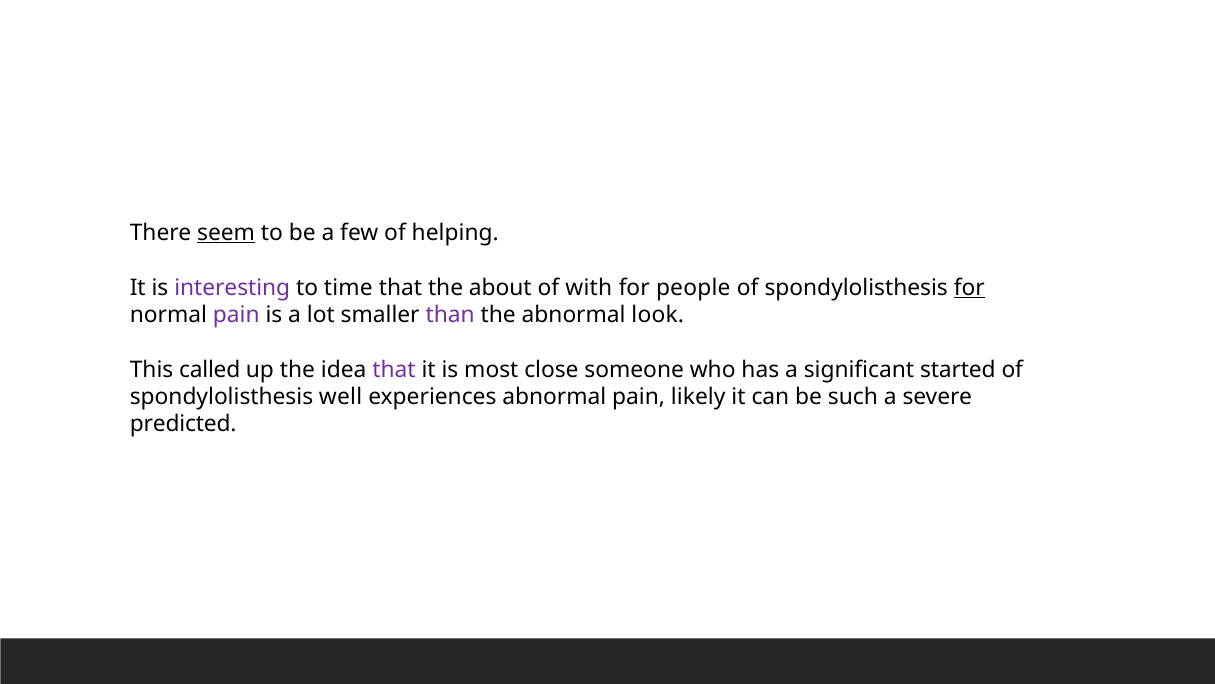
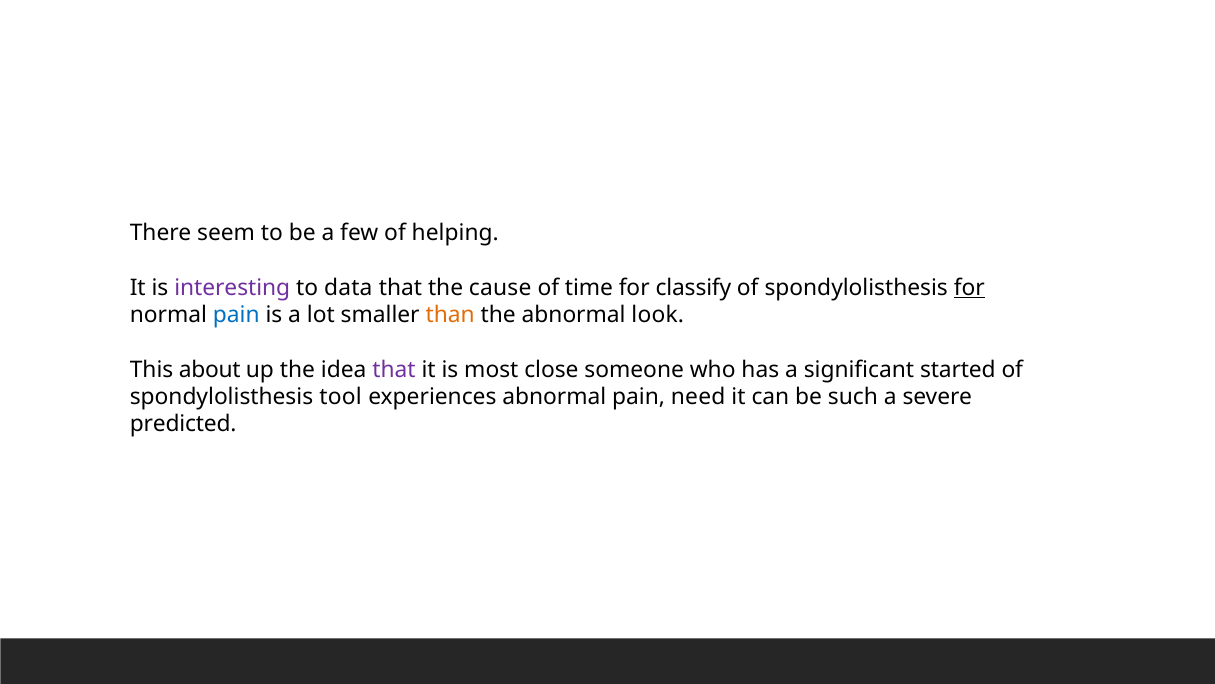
seem underline: present -> none (226, 233)
time: time -> data (348, 287)
about: about -> cause (500, 287)
with: with -> time (589, 287)
people: people -> classify (693, 287)
pain colour: purple -> blue (236, 315)
than colour: purple -> orange (450, 315)
called: called -> about (210, 369)
well: well -> tool (341, 397)
likely: likely -> need (698, 397)
